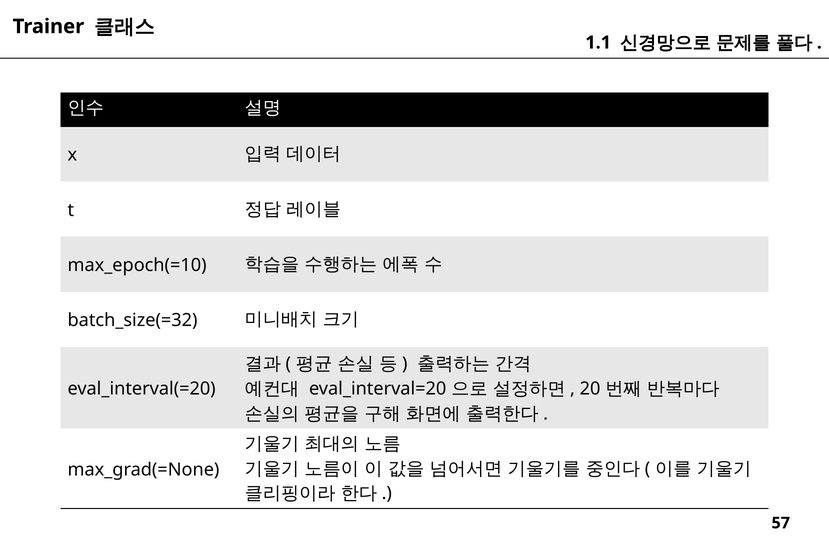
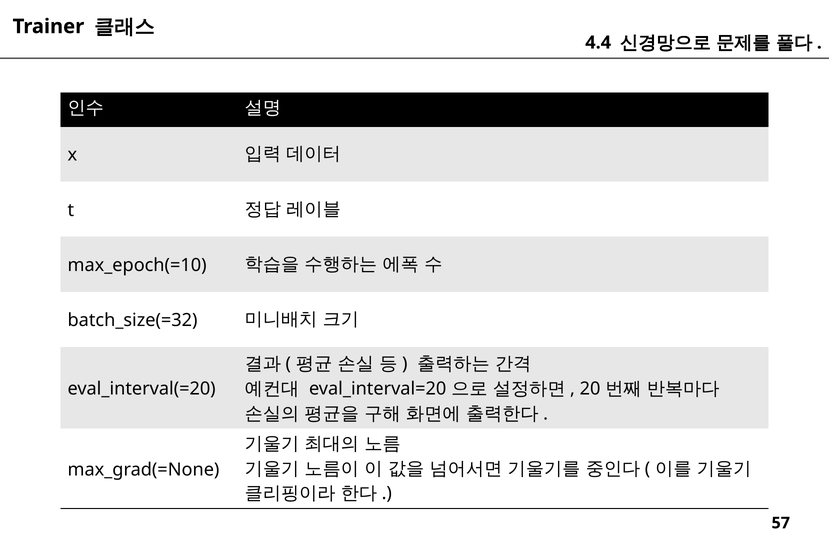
1.1: 1.1 -> 4.4 (598, 42)
